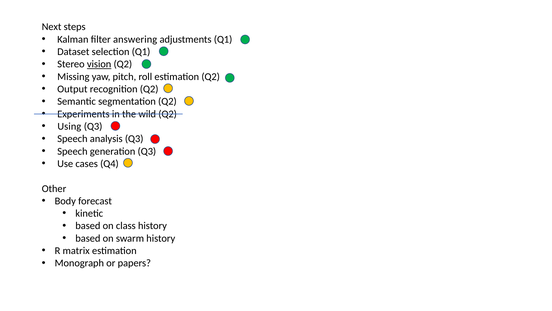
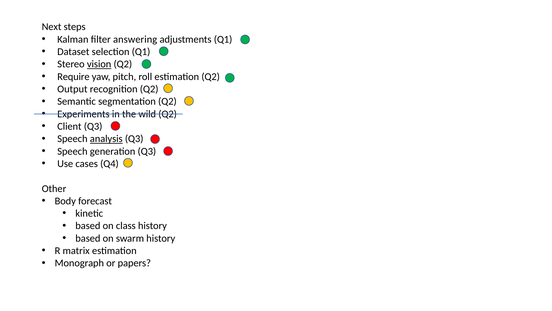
Missing: Missing -> Require (73, 76)
Using: Using -> Client (69, 126)
analysis underline: none -> present (106, 139)
